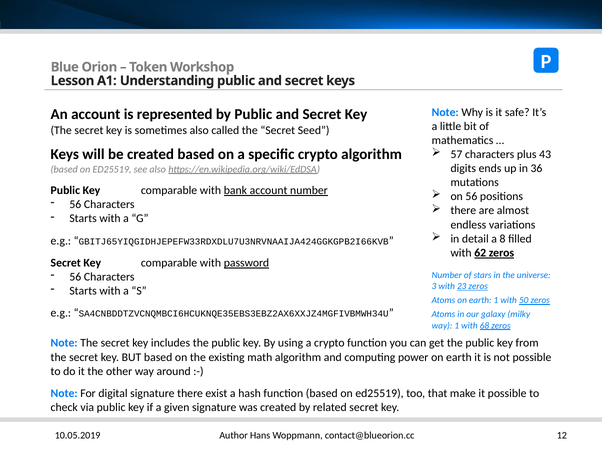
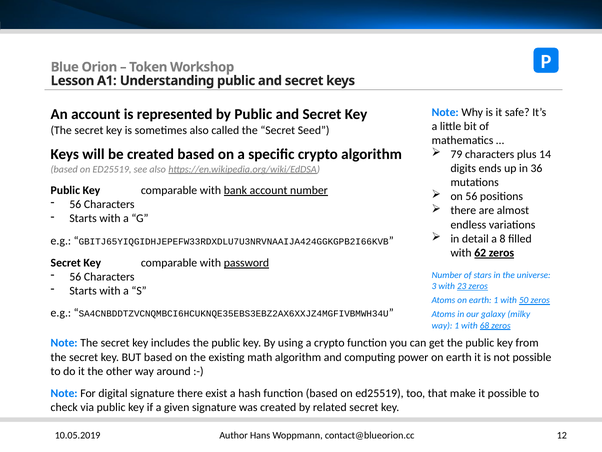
57: 57 -> 79 (456, 154)
43: 43 -> 14 (545, 154)
